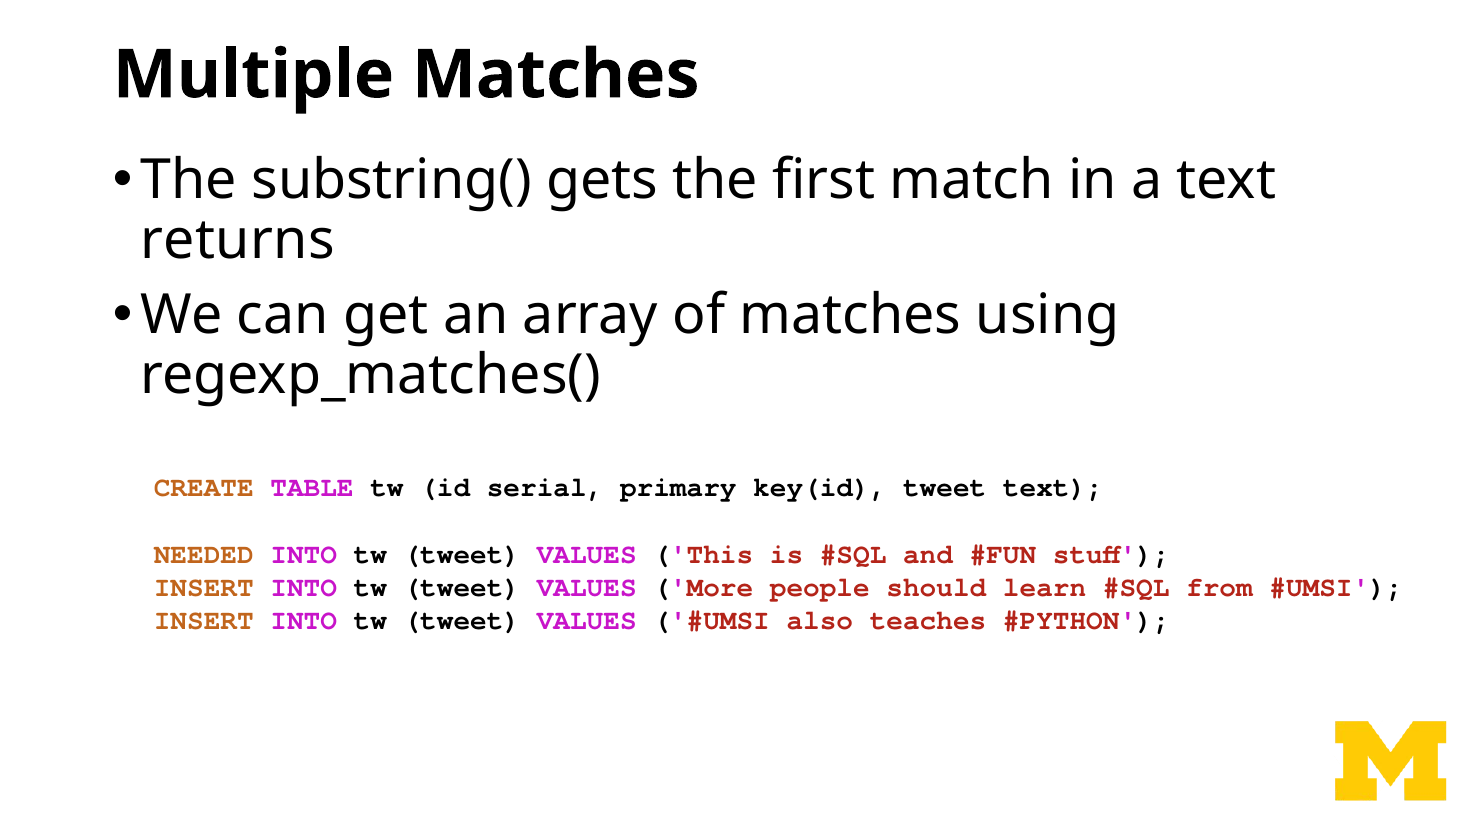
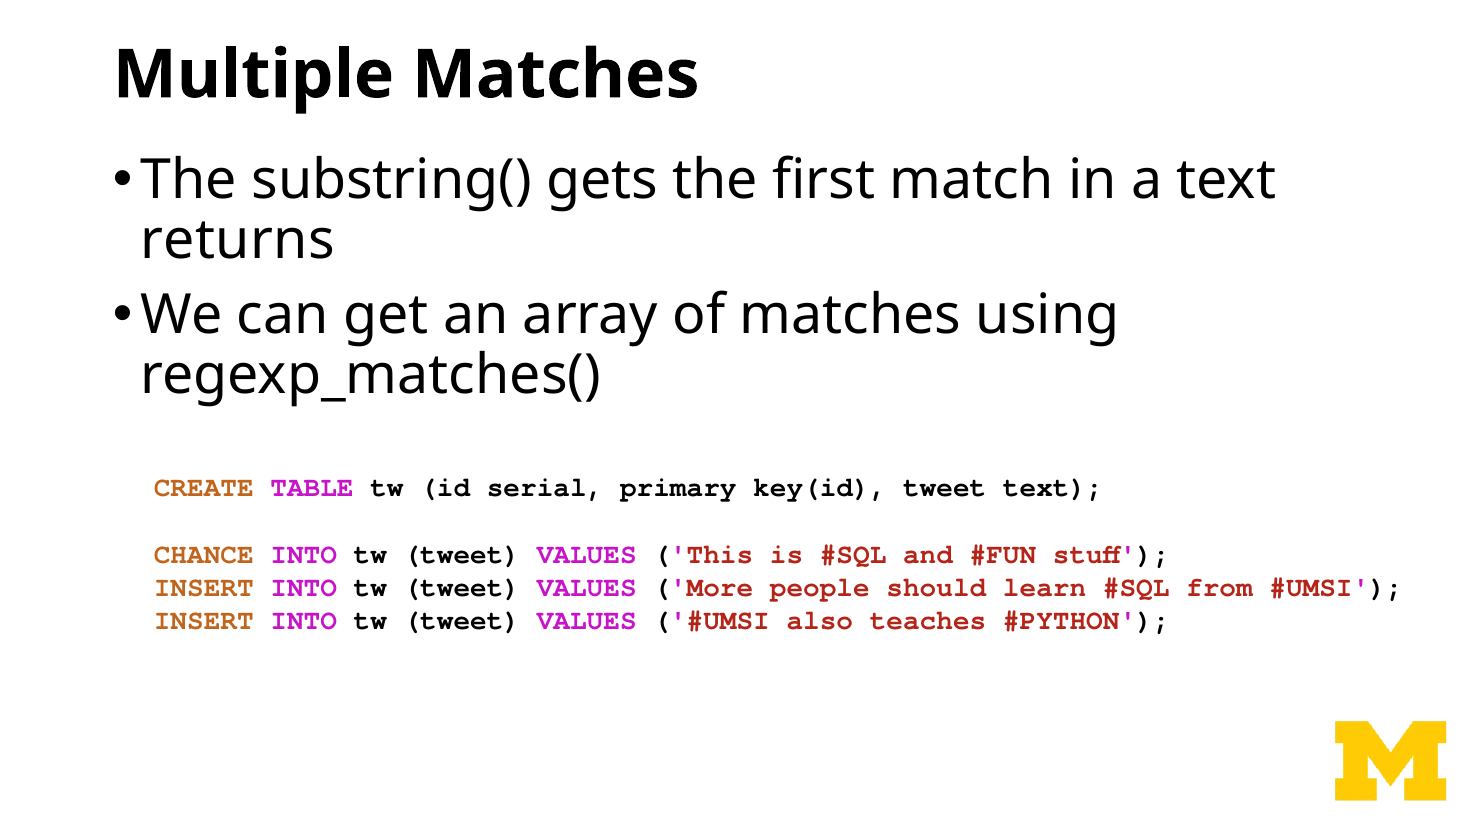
NEEDED: NEEDED -> CHANCE (204, 554)
